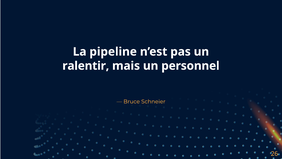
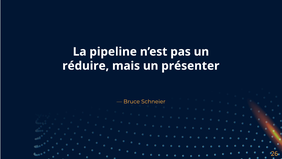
ralentir: ralentir -> réduire (86, 66)
personnel: personnel -> présenter (190, 66)
